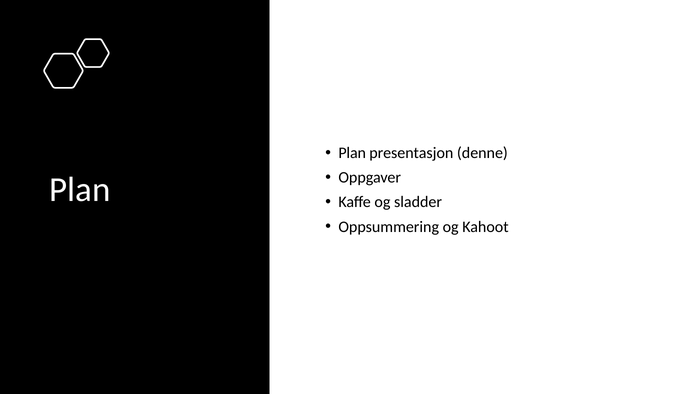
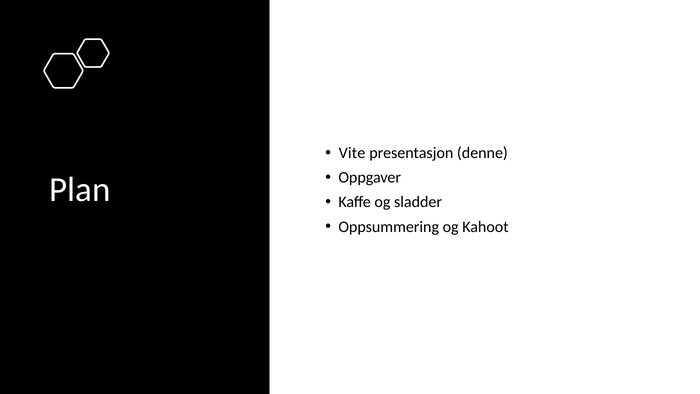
Plan: Plan -> Vite (352, 153)
